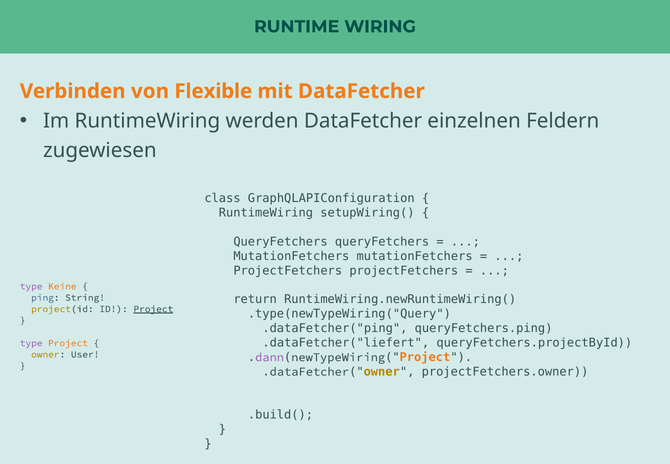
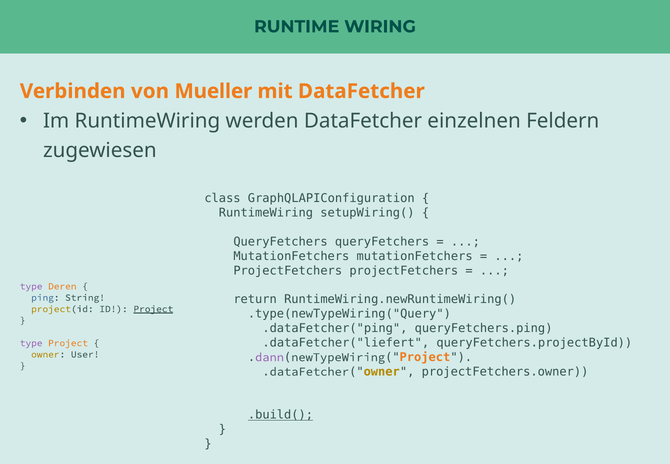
Flexible: Flexible -> Mueller (213, 91)
Keine: Keine -> Deren (62, 286)
.build( underline: none -> present (280, 415)
